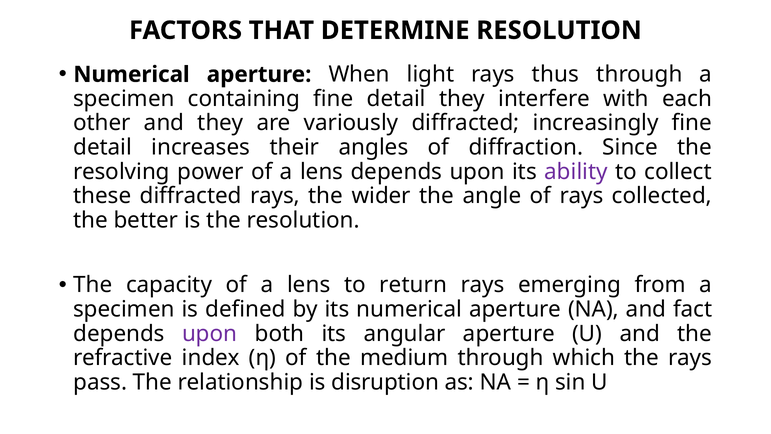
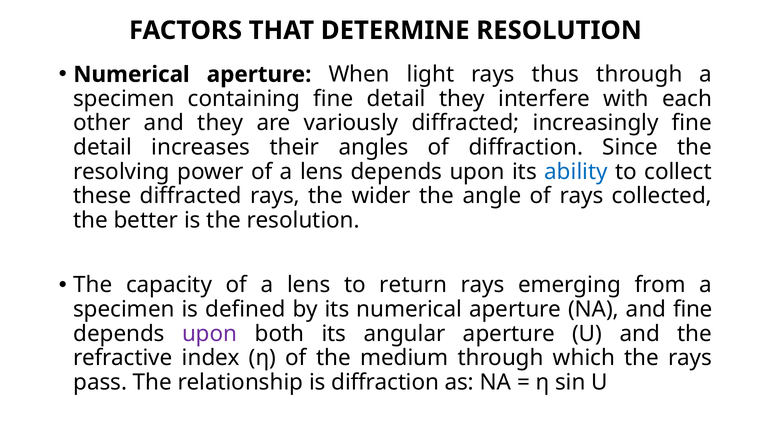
ability colour: purple -> blue (576, 172)
and fact: fact -> fine (693, 309)
is disruption: disruption -> diffraction (385, 382)
